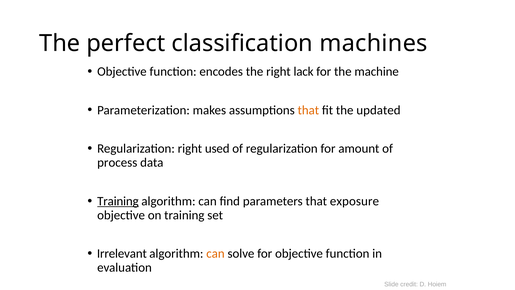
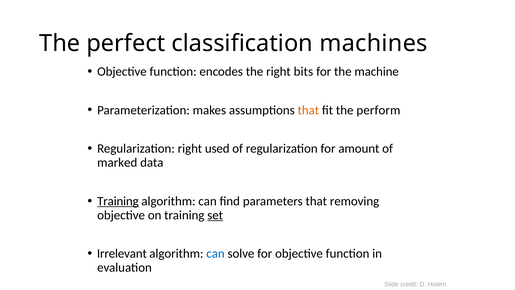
lack: lack -> bits (303, 71)
updated: updated -> perform (378, 110)
process: process -> marked (117, 162)
exposure: exposure -> removing (355, 201)
set underline: none -> present (215, 215)
can colour: orange -> blue (215, 253)
